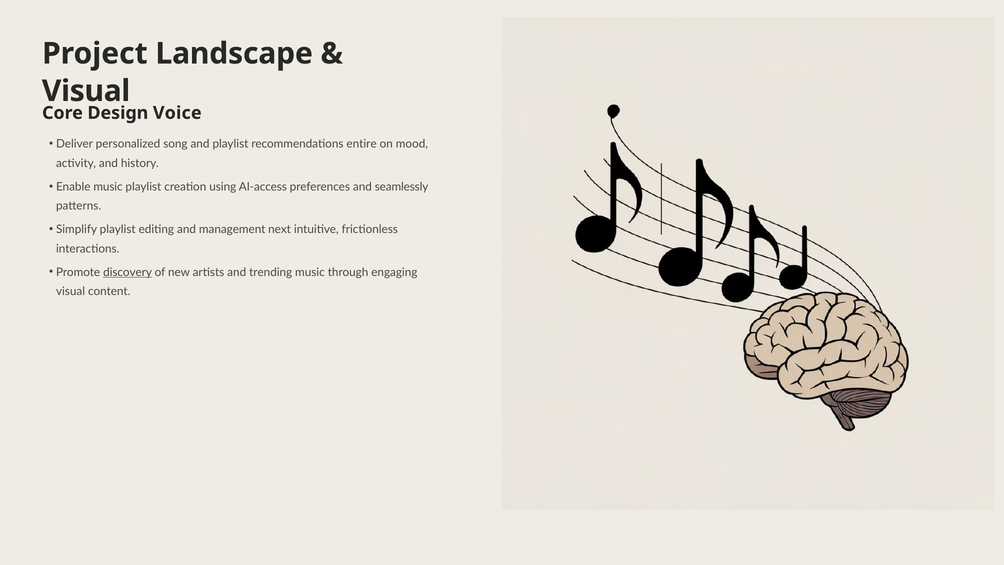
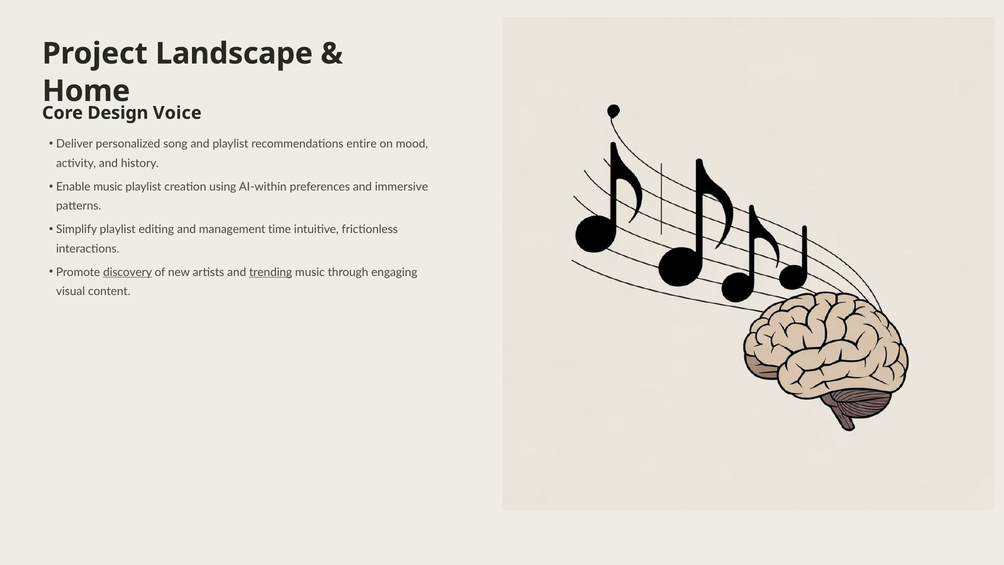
Visual: Visual -> Home (86, 91)
AI-access: AI-access -> AI-within (263, 187)
seamlessly: seamlessly -> immersive (401, 187)
next: next -> time (280, 229)
trending underline: none -> present (271, 272)
